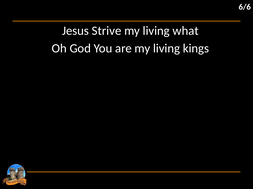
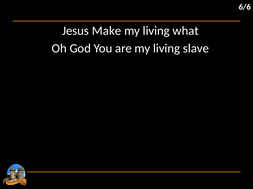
Strive: Strive -> Make (107, 31)
kings: kings -> slave (196, 49)
